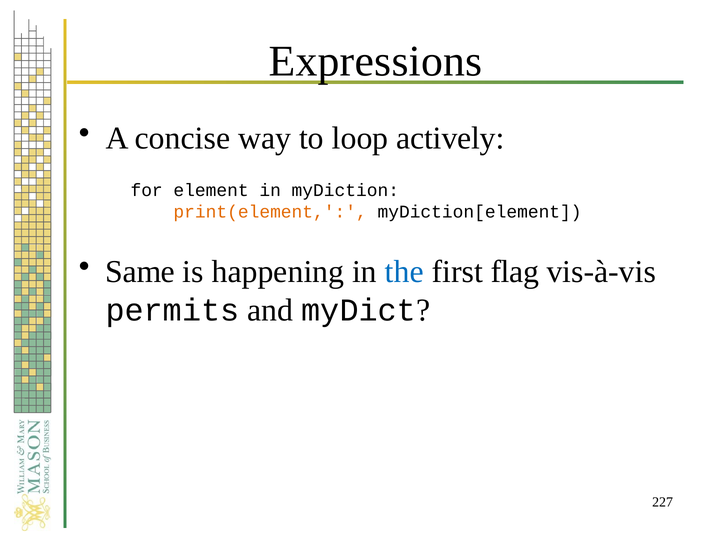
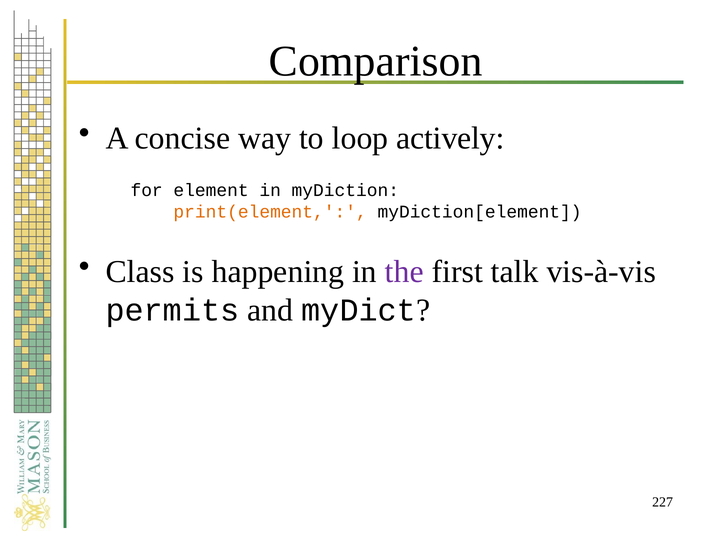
Expressions: Expressions -> Comparison (376, 62)
Same: Same -> Class (140, 272)
the colour: blue -> purple (404, 272)
flag: flag -> talk (515, 272)
